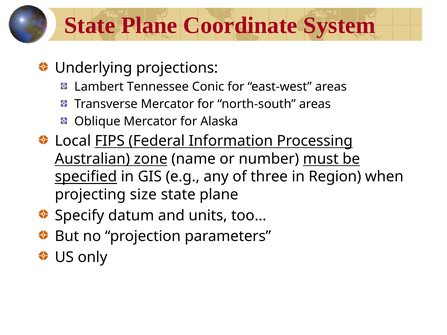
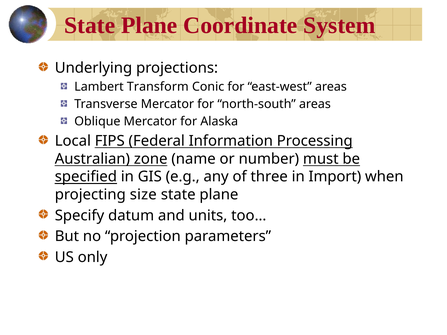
Tennessee: Tennessee -> Transform (158, 87)
Region: Region -> Import (335, 177)
